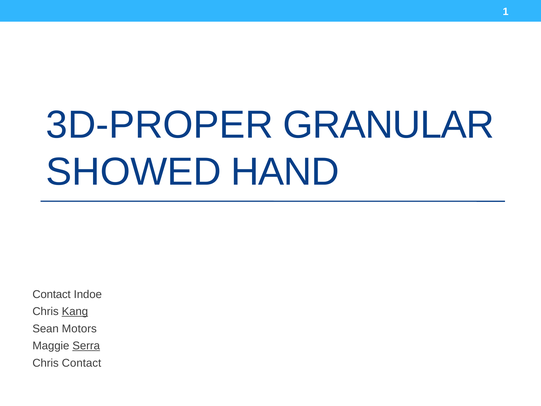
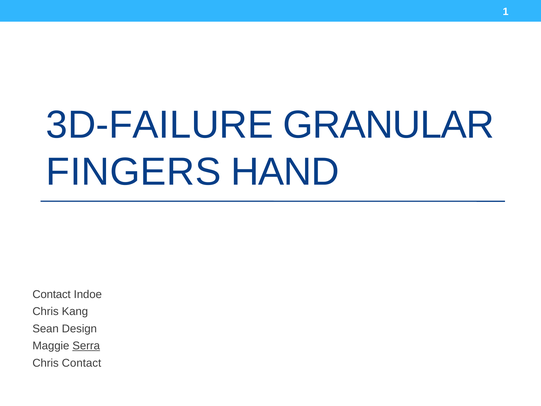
3D-PROPER: 3D-PROPER -> 3D-FAILURE (160, 125)
SHOWED: SHOWED -> FINGERS (134, 172)
Kang underline: present -> none (75, 311)
Motors: Motors -> Design (79, 329)
